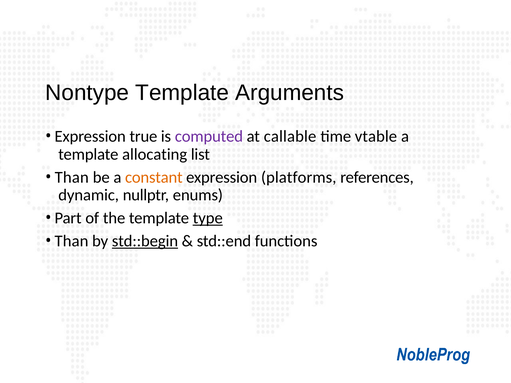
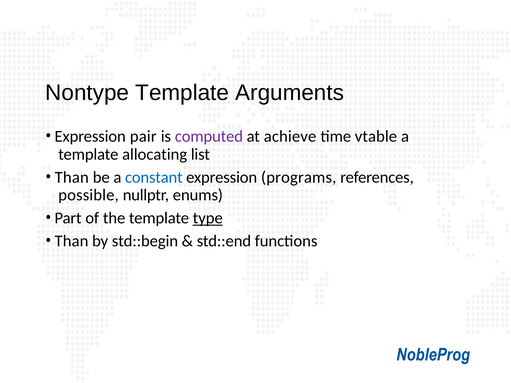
true: true -> pair (143, 137)
callable: callable -> achieve (290, 137)
constant colour: orange -> blue (154, 177)
platforms: platforms -> programs (299, 177)
dynamic: dynamic -> possible (89, 195)
std::begin underline: present -> none (145, 241)
